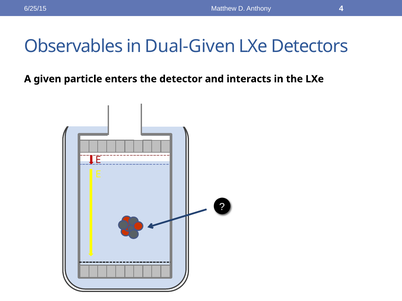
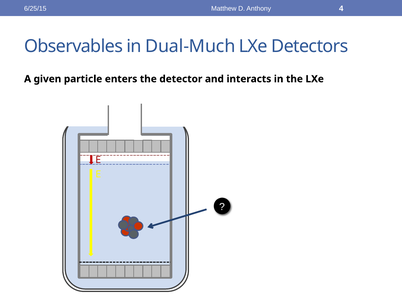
Dual-Given: Dual-Given -> Dual-Much (190, 46)
